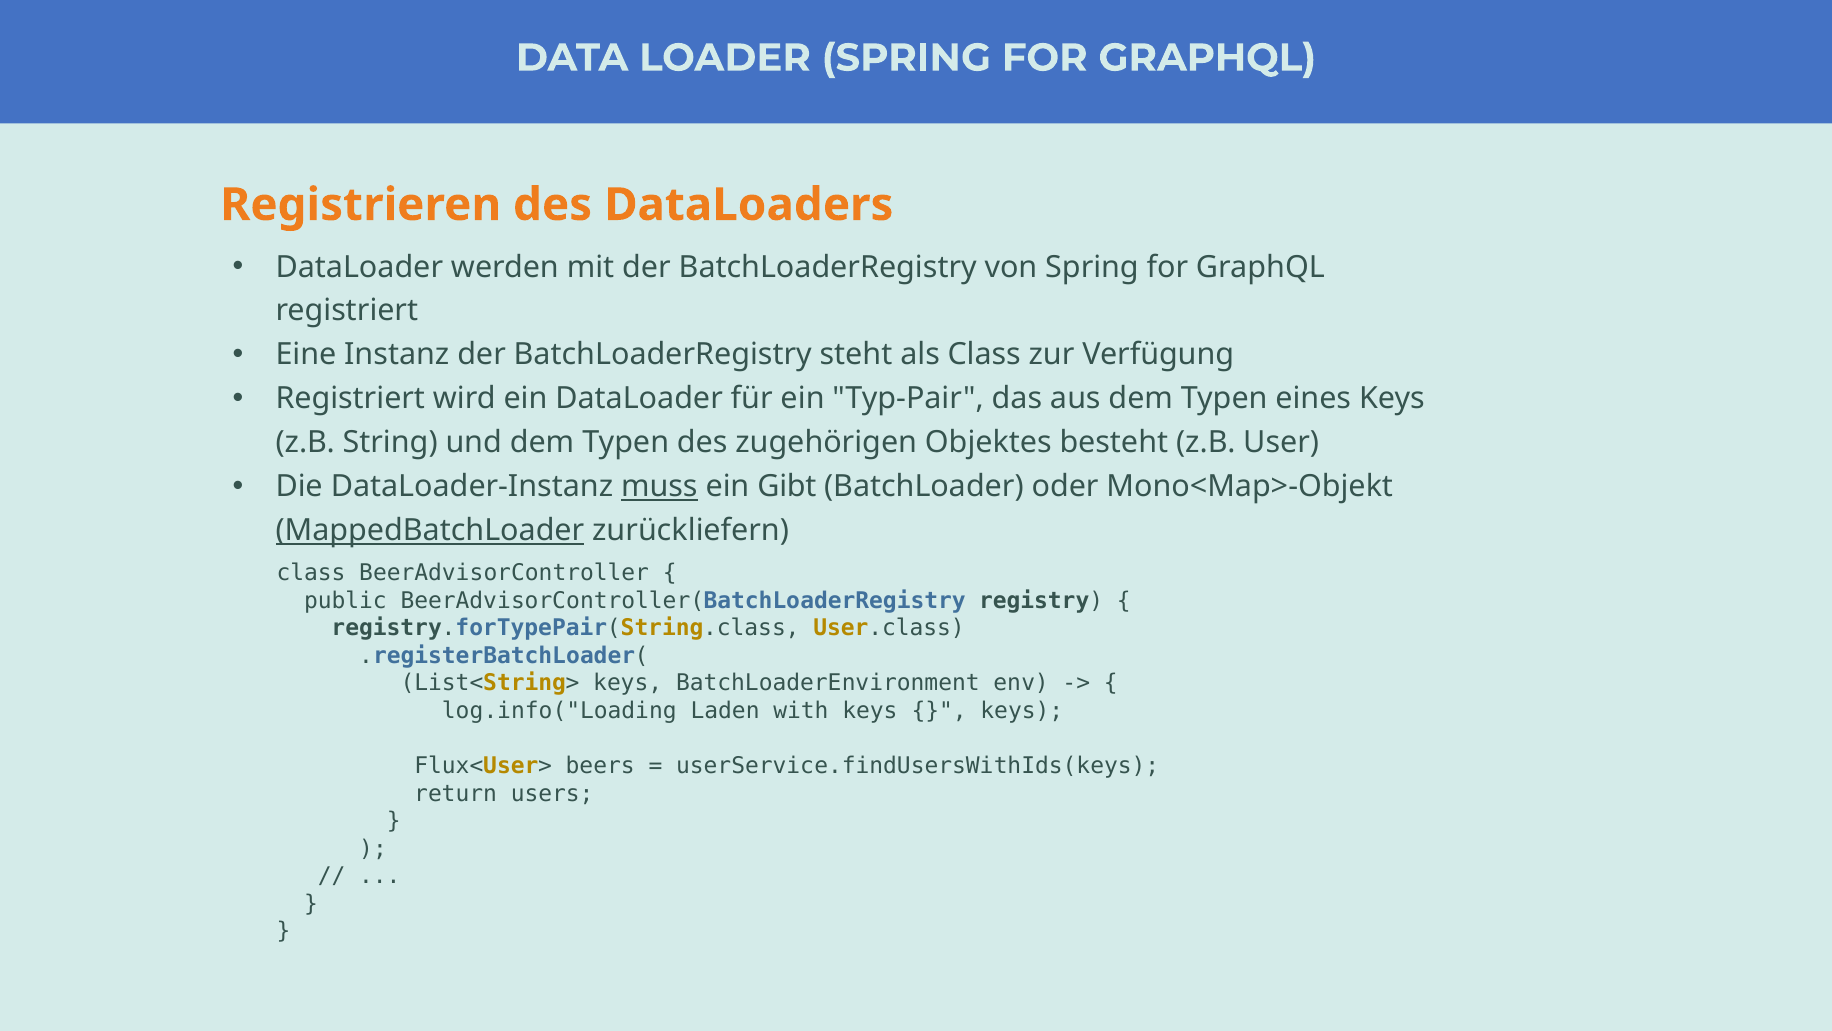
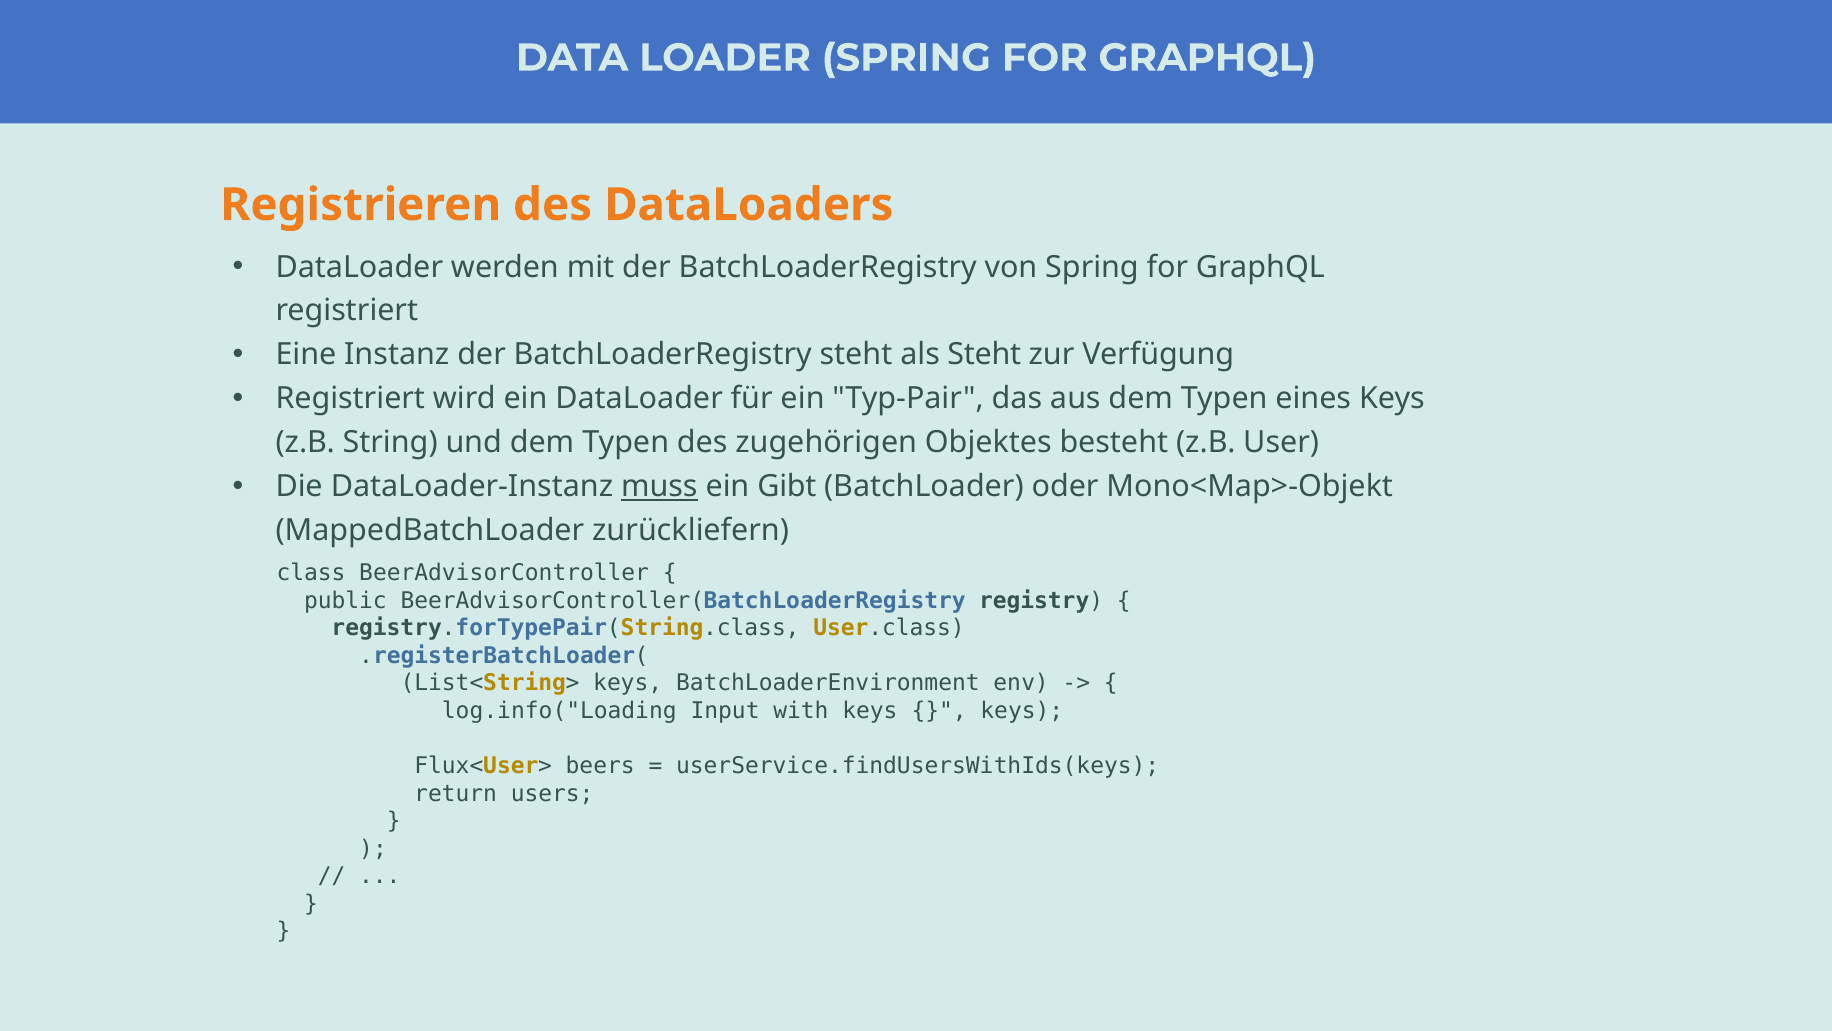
als Class: Class -> Steht (984, 355)
MappedBatchLoader underline: present -> none (430, 530)
Laden: Laden -> Input (725, 711)
